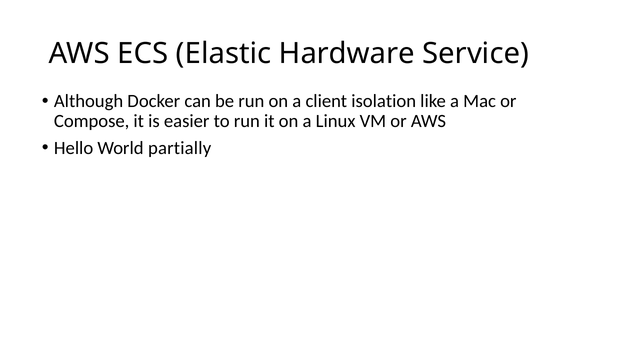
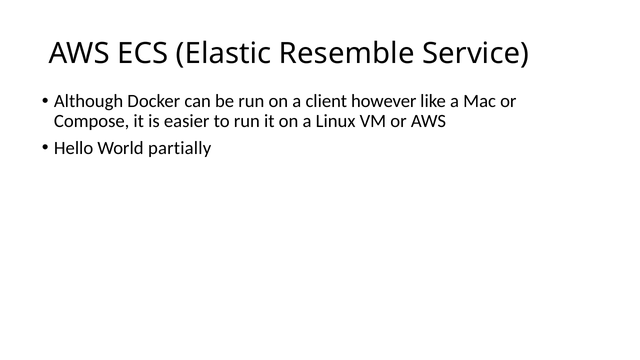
Hardware: Hardware -> Resemble (347, 54)
isolation: isolation -> however (384, 101)
